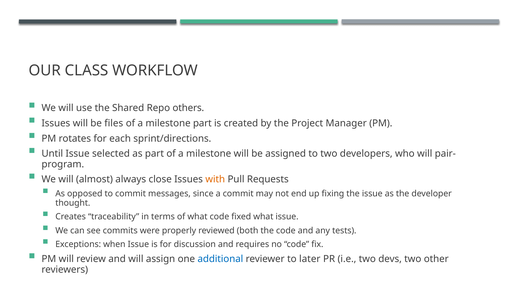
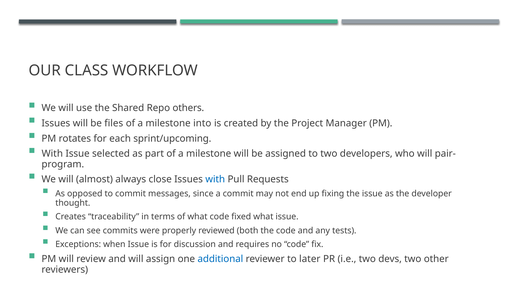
milestone part: part -> into (202, 123)
sprint/directions: sprint/directions -> sprint/upcoming (172, 138)
Until: Until -> With (52, 153)
with colour: orange -> blue (215, 179)
